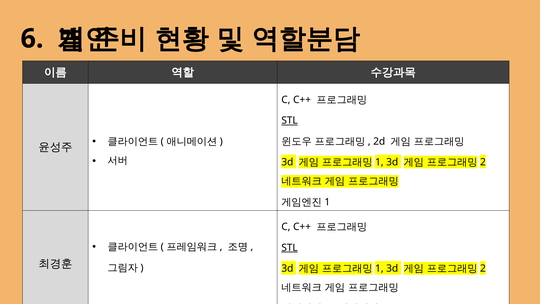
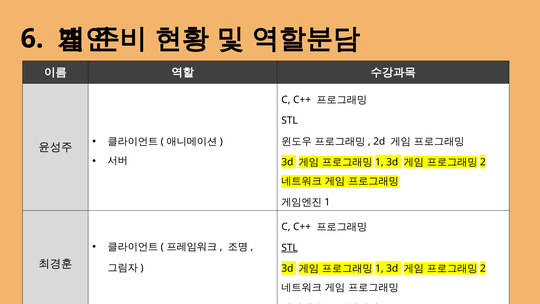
STL underline: present -> none (290, 121)
